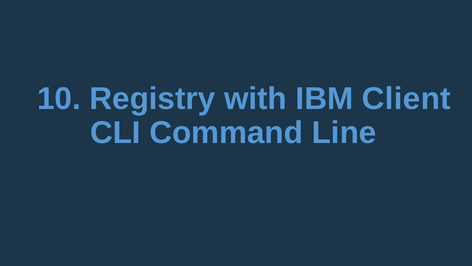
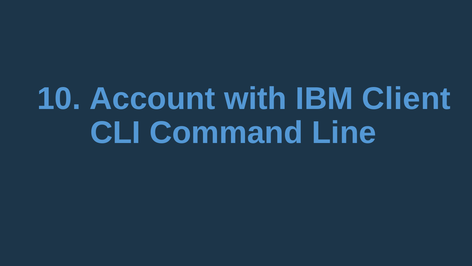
Registry: Registry -> Account (152, 99)
